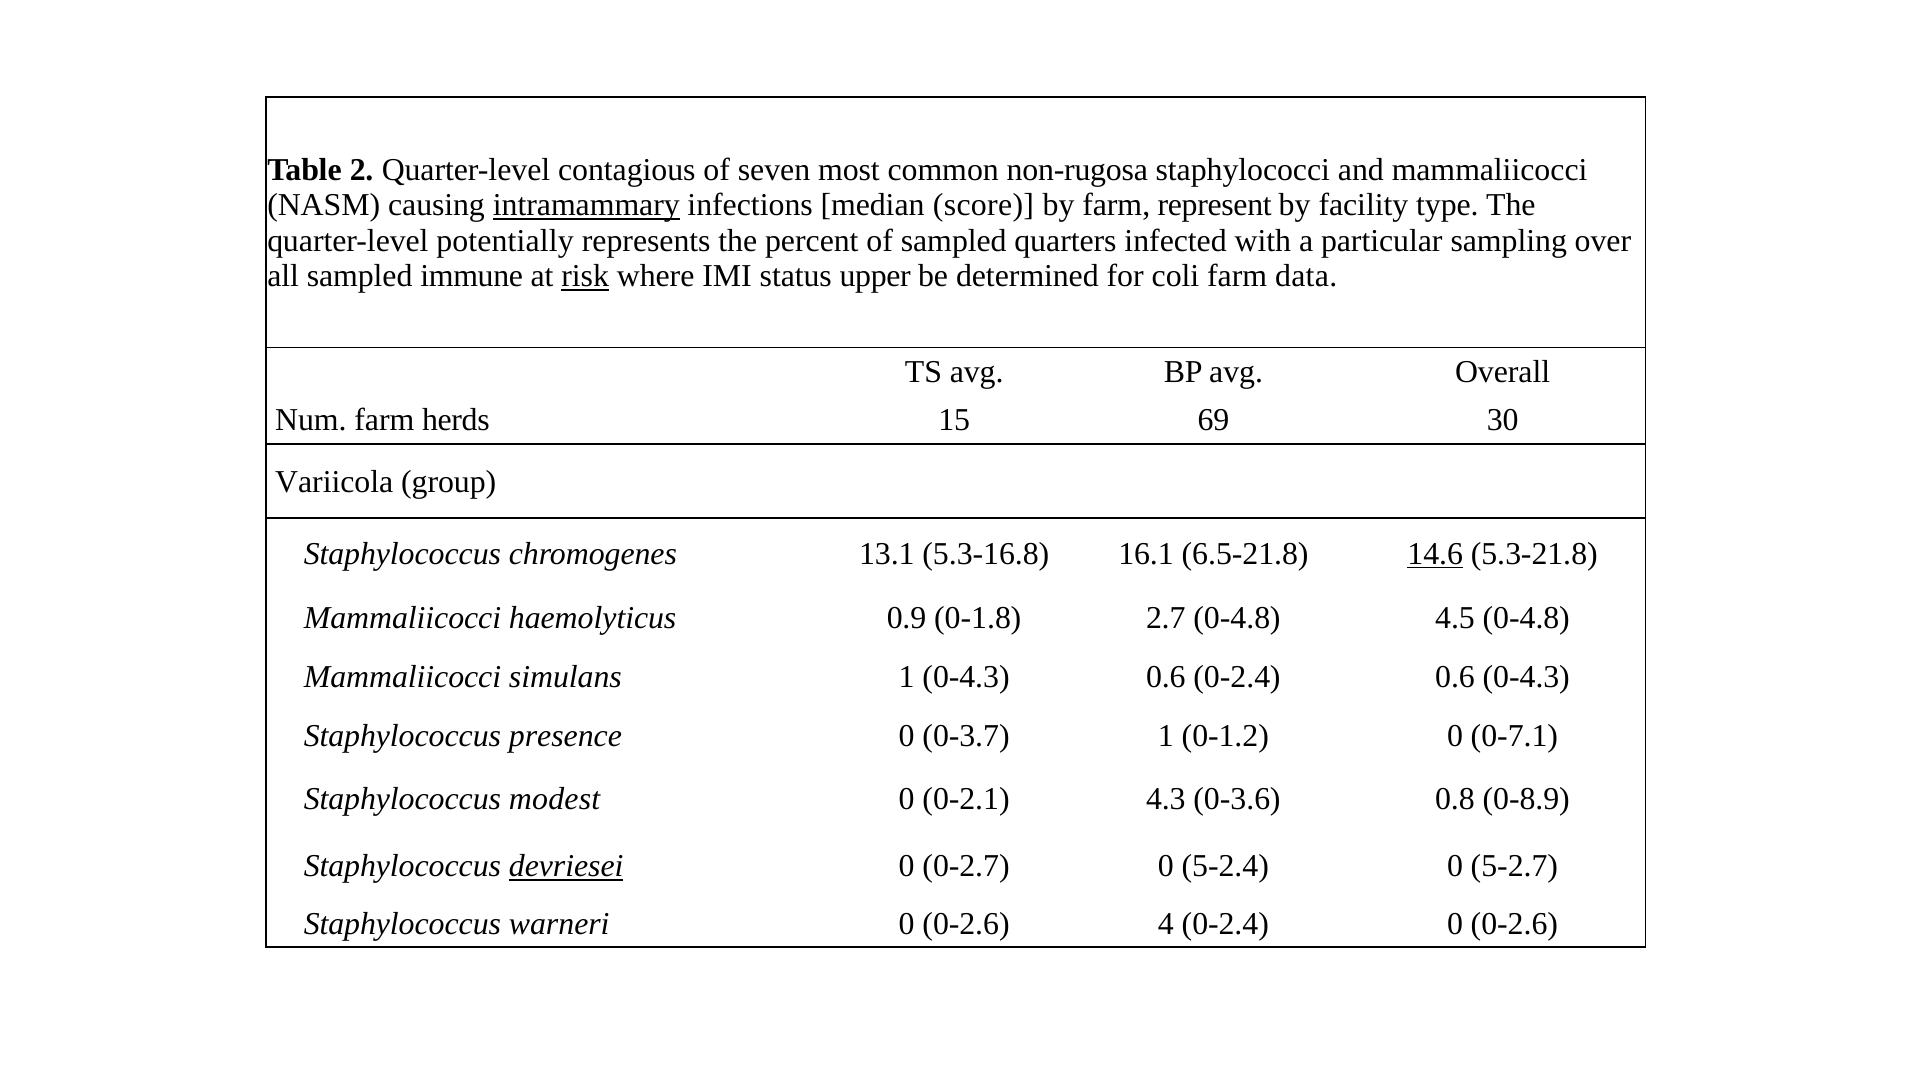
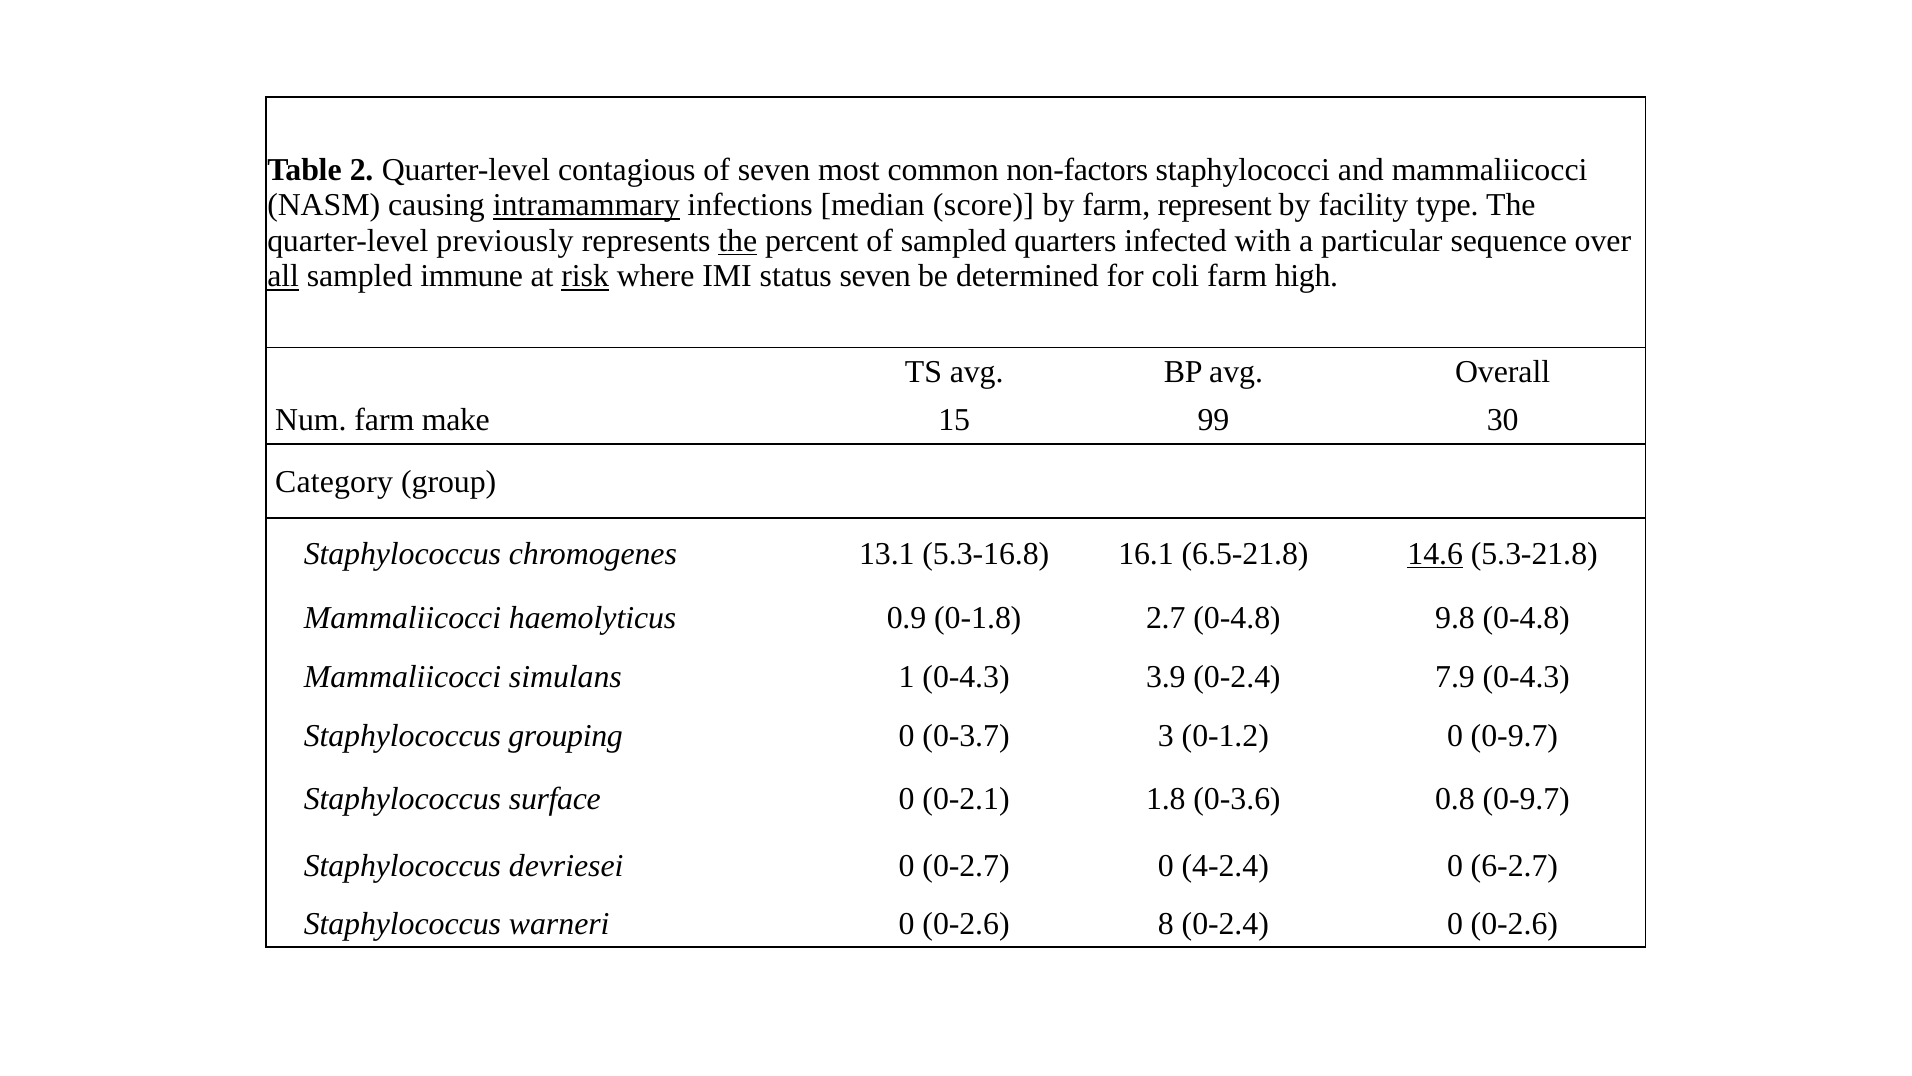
non-rugosa: non-rugosa -> non-factors (1077, 170)
potentially: potentially -> previously (505, 241)
the underline: none -> present (738, 241)
sampling: sampling -> sequence (1509, 241)
all underline: none -> present (283, 276)
status upper: upper -> seven (875, 276)
data: data -> high (1306, 276)
herds: herds -> make (456, 420)
69: 69 -> 99 (1213, 420)
Variicola: Variicola -> Category (334, 481)
4.5: 4.5 -> 9.8 (1455, 618)
0-4.3 0.6: 0.6 -> 3.9 (1166, 676)
0-2.4 0.6: 0.6 -> 7.9 (1455, 676)
presence: presence -> grouping (566, 735)
0-3.7 1: 1 -> 3 (1166, 735)
0 0-7.1: 0-7.1 -> 0-9.7 (1514, 735)
modest: modest -> surface (555, 798)
4.3: 4.3 -> 1.8 (1166, 798)
0.8 0-8.9: 0-8.9 -> 0-9.7 (1526, 798)
devriesei underline: present -> none (566, 866)
5-2.4: 5-2.4 -> 4-2.4 (1225, 866)
5-2.7: 5-2.7 -> 6-2.7 (1514, 866)
4: 4 -> 8 (1166, 924)
